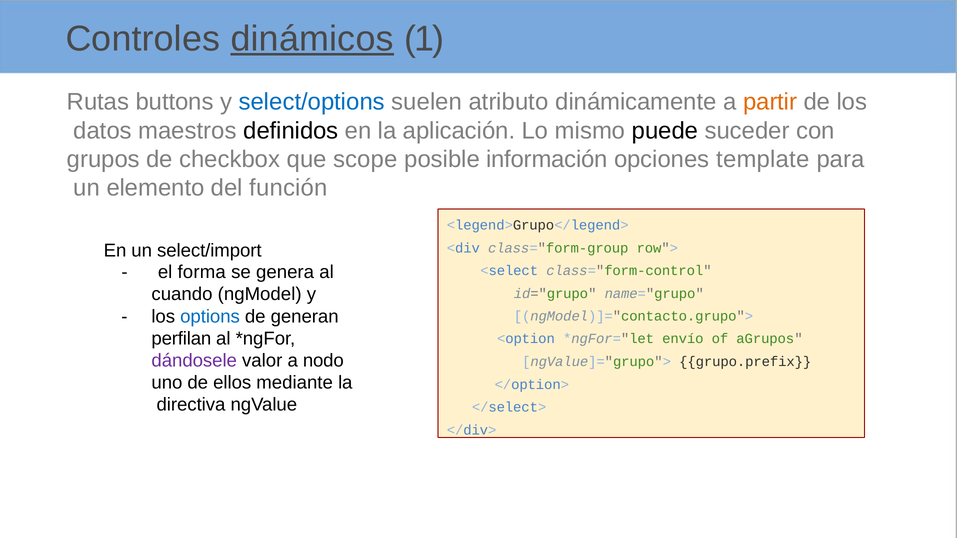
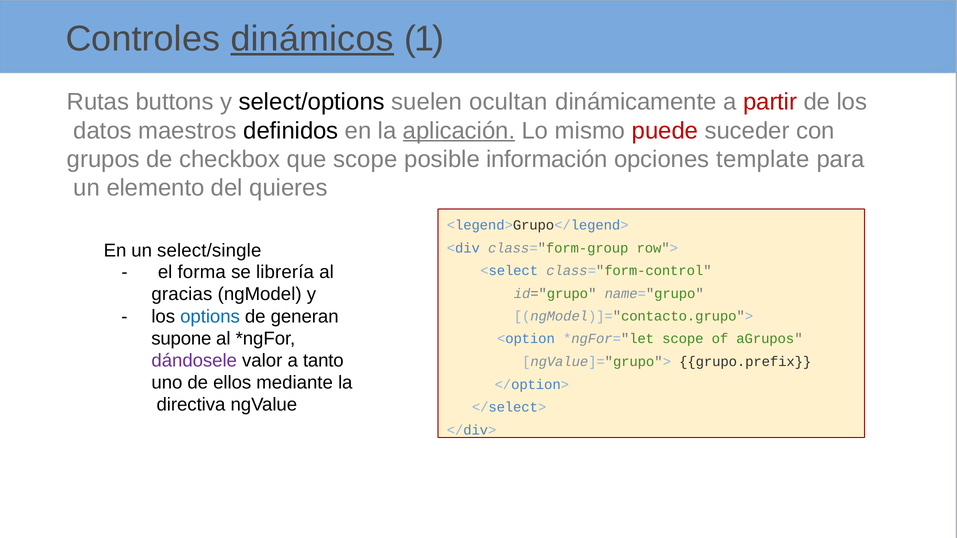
select/options colour: blue -> black (312, 102)
atributo: atributo -> ocultan (508, 102)
partir colour: orange -> red (770, 102)
aplicación underline: none -> present (459, 131)
puede colour: black -> red (665, 131)
función: función -> quieres (288, 188)
select/import: select/import -> select/single (209, 251)
genera: genera -> librería (285, 273)
cuando: cuando -> gracias (182, 294)
perfilan: perfilan -> supone (181, 339)
envío: envío -> scope (683, 339)
nodo: nodo -> tanto (323, 361)
